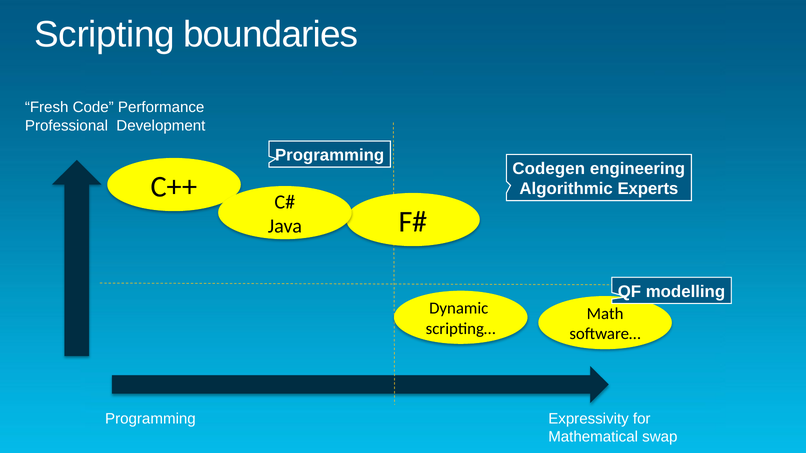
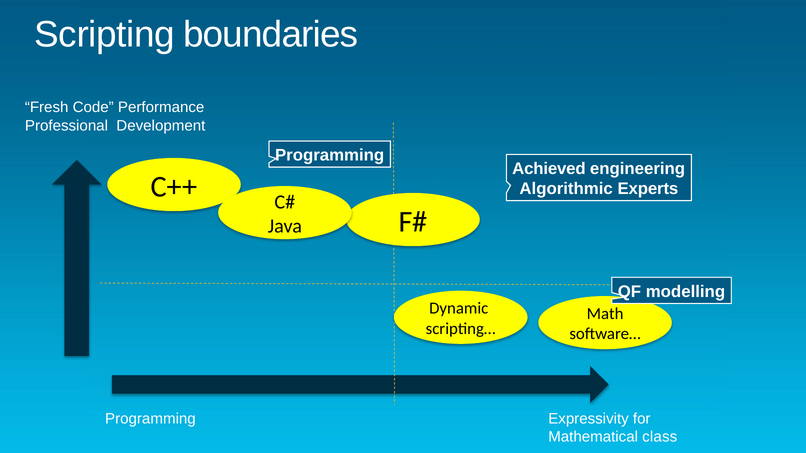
Codegen: Codegen -> Achieved (549, 169)
swap: swap -> class (660, 437)
